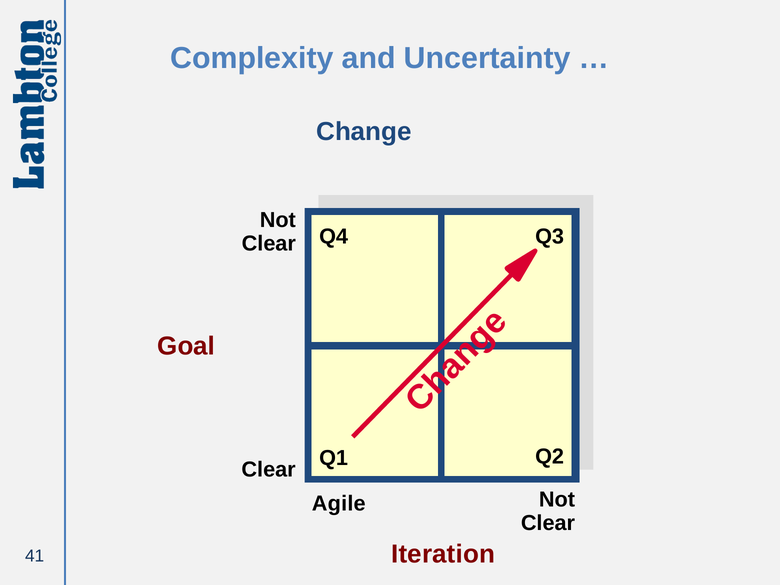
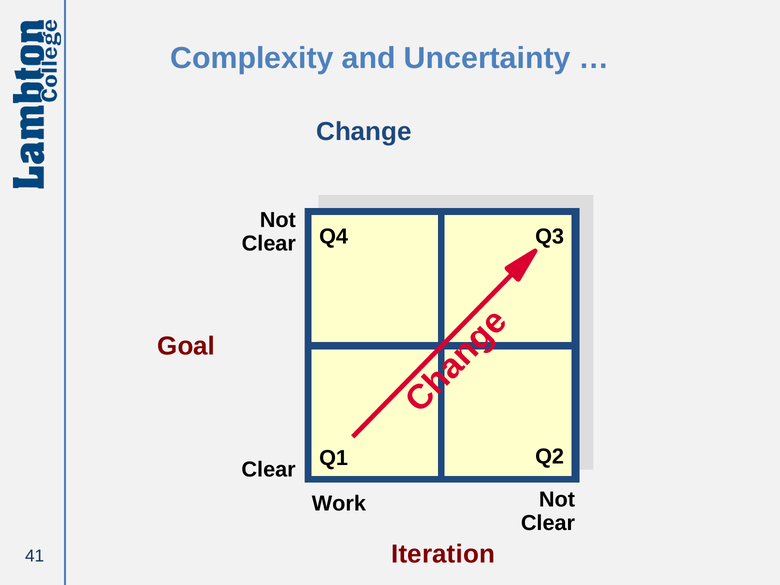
Agile: Agile -> Work (339, 504)
